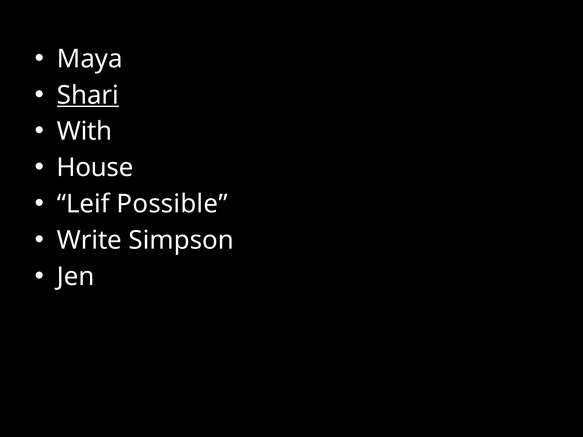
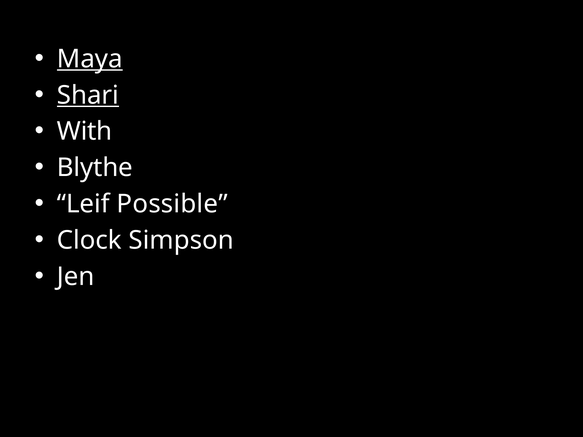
Maya underline: none -> present (90, 59)
House: House -> Blythe (95, 168)
Write: Write -> Clock (89, 240)
